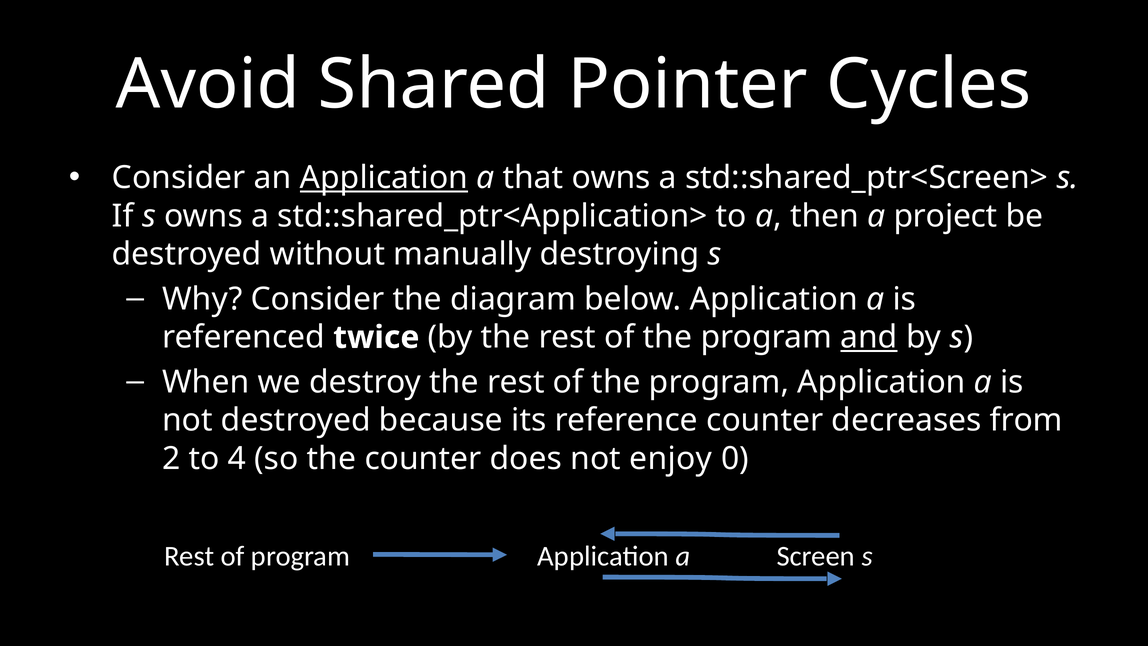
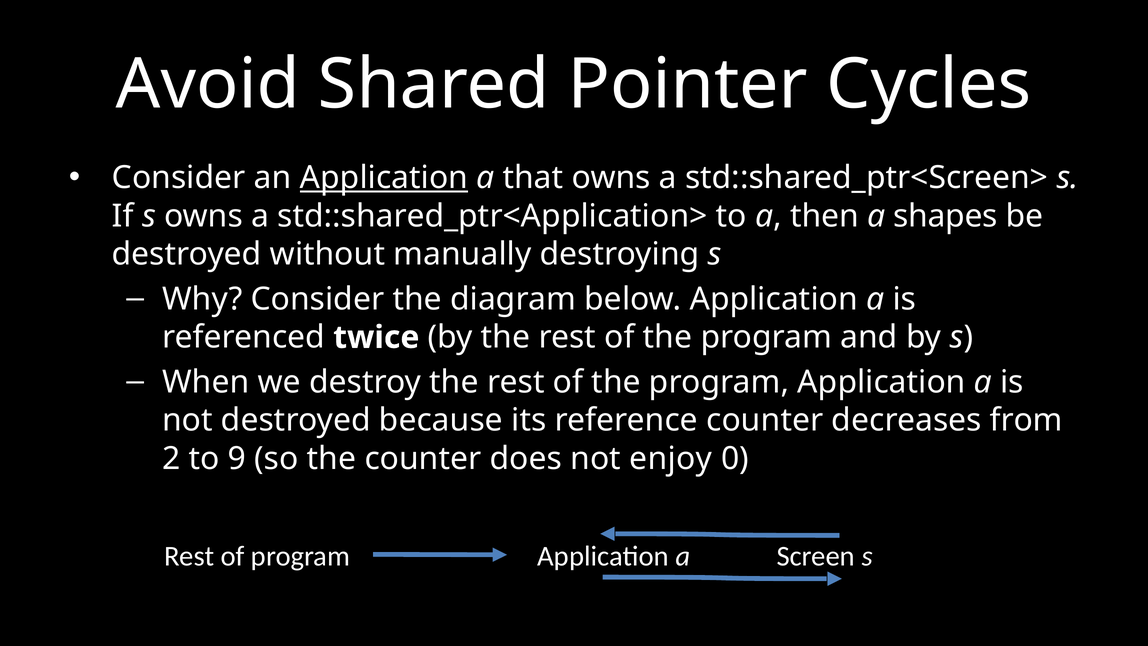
project: project -> shapes (946, 216)
and underline: present -> none (869, 337)
4: 4 -> 9 (237, 459)
